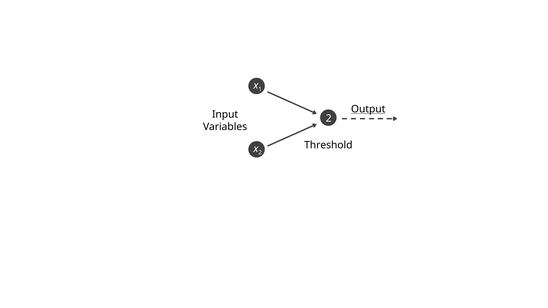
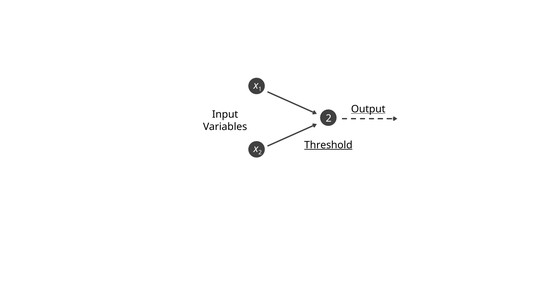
Threshold underline: none -> present (328, 145)
